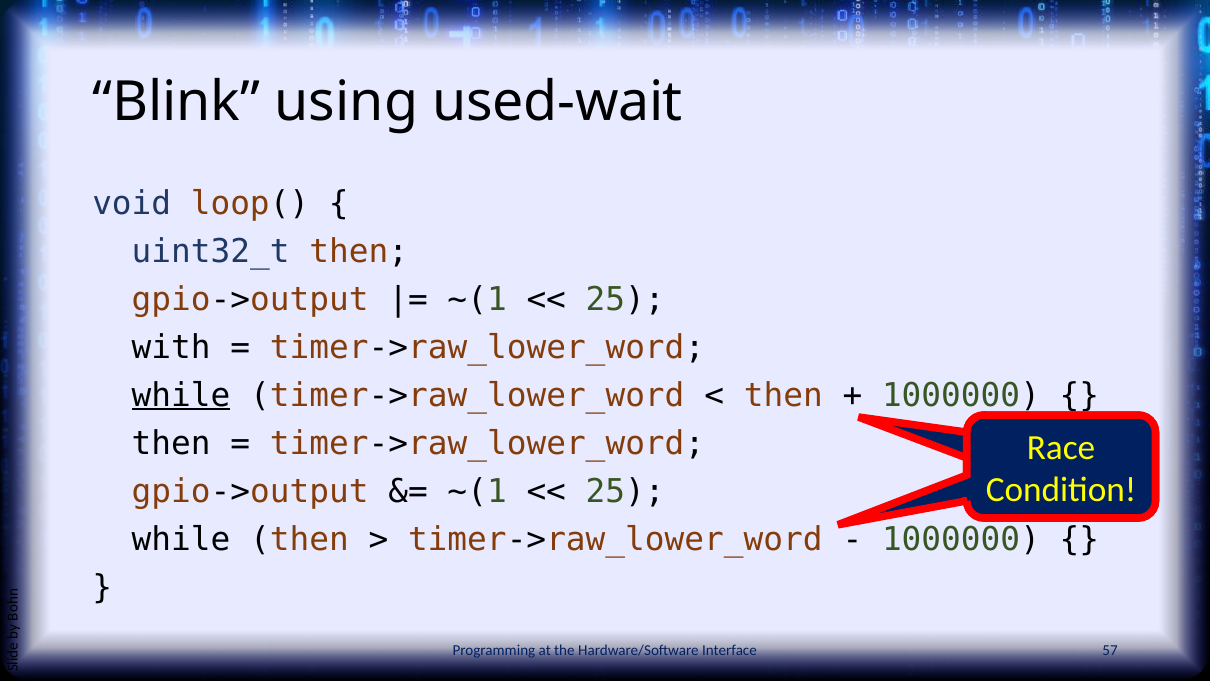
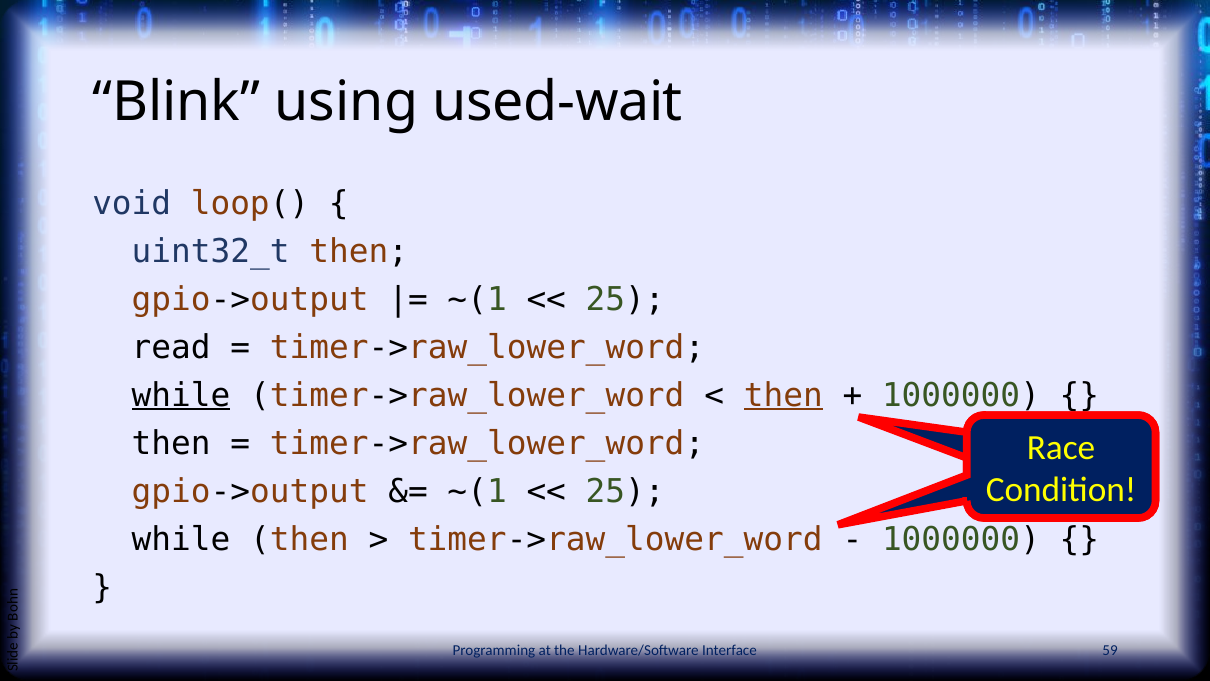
with: with -> read (171, 347)
then underline: none -> present (783, 395)
57: 57 -> 59 (1110, 650)
